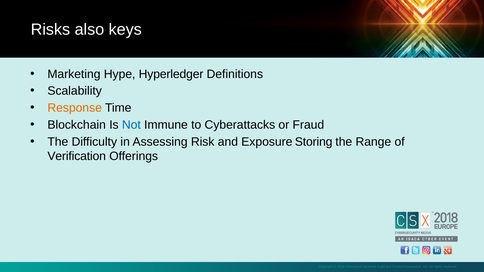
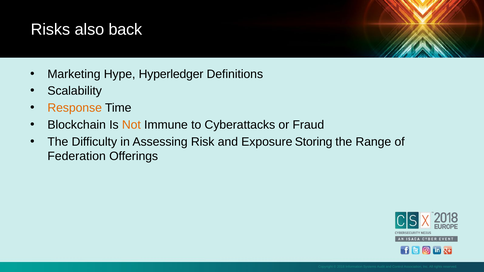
keys: keys -> back (125, 29)
Not colour: blue -> orange (131, 125)
Verification: Verification -> Federation (77, 156)
